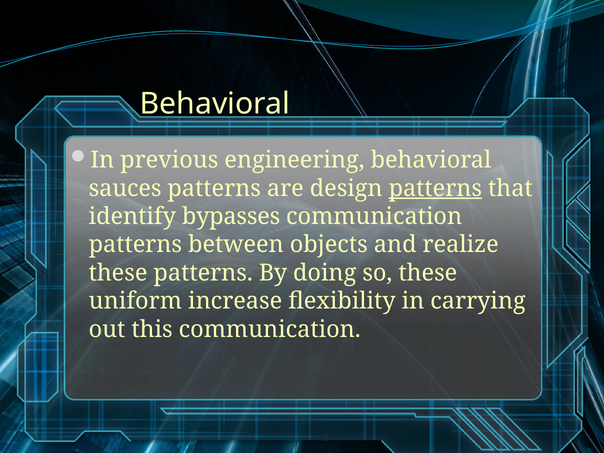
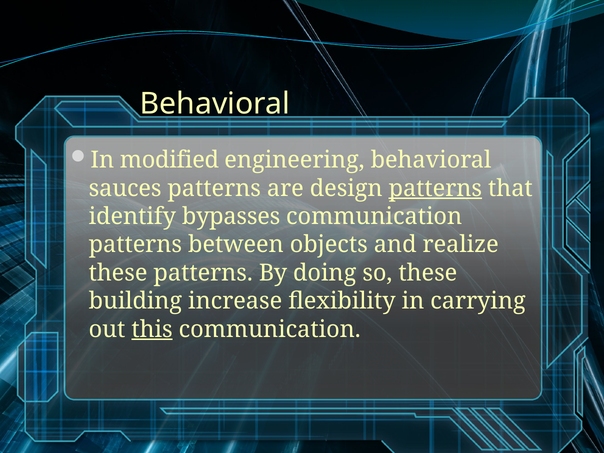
previous: previous -> modified (169, 160)
uniform: uniform -> building (135, 301)
this underline: none -> present (152, 329)
